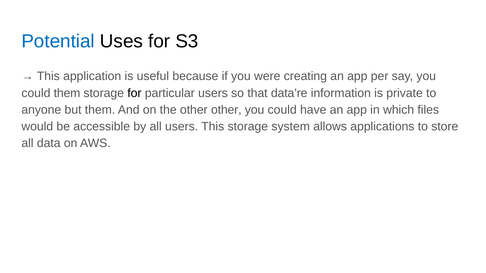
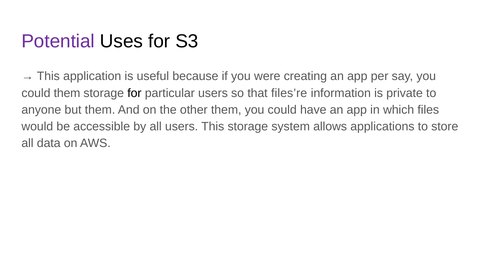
Potential colour: blue -> purple (58, 41)
data’re: data’re -> files’re (289, 93)
other other: other -> them (226, 110)
